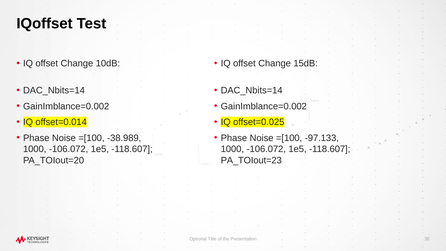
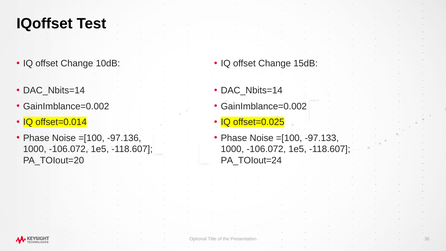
-38.989: -38.989 -> -97.136 (124, 138)
PA_TOIout=23: PA_TOIout=23 -> PA_TOIout=24 (251, 160)
